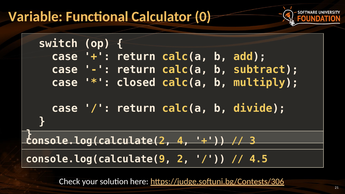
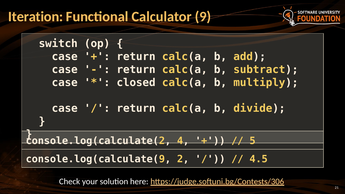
Variable: Variable -> Iteration (36, 17)
0: 0 -> 9 (203, 17)
3: 3 -> 5 (253, 141)
